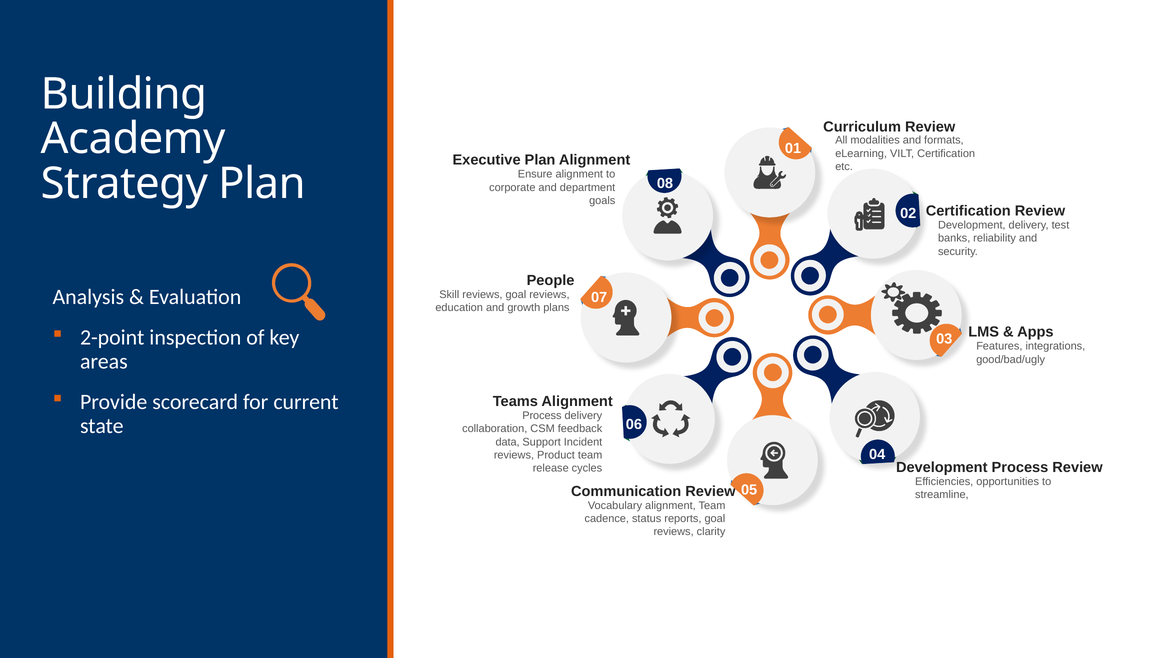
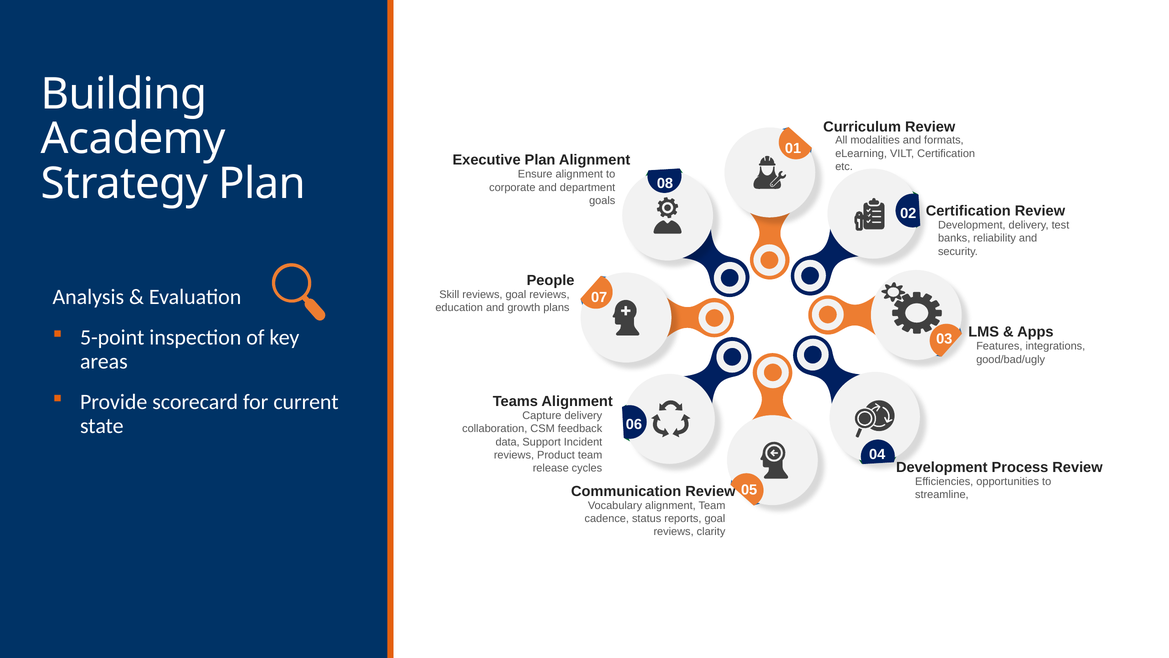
2-point: 2-point -> 5-point (112, 337)
Process: Process -> Capture (542, 415)
